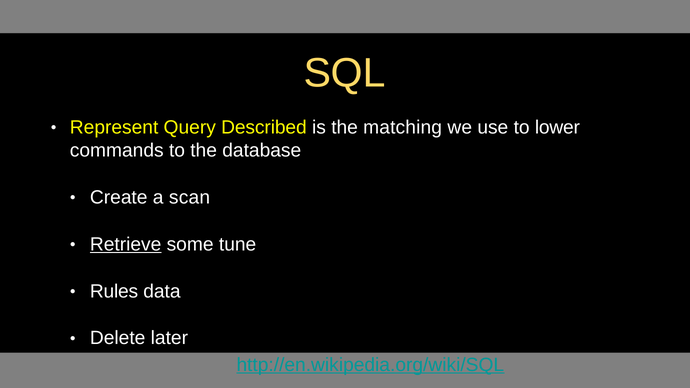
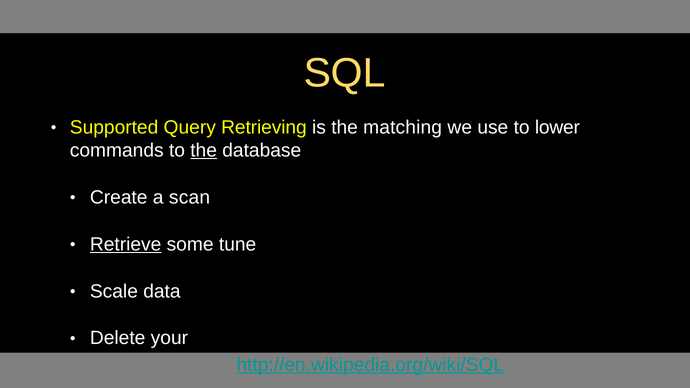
Represent: Represent -> Supported (114, 127)
Described: Described -> Retrieving (264, 127)
the underline: none -> present (204, 150)
Rules: Rules -> Scale (114, 291)
later: later -> your (169, 338)
